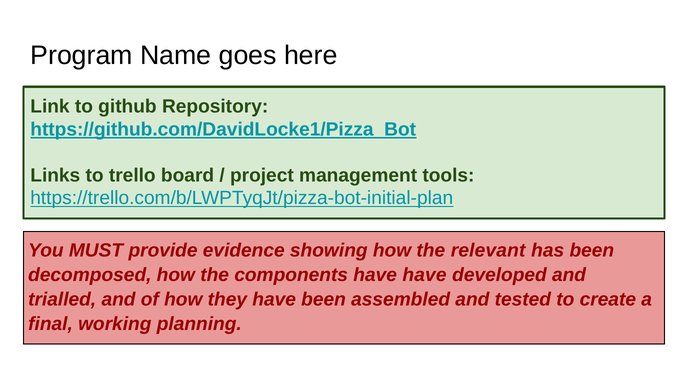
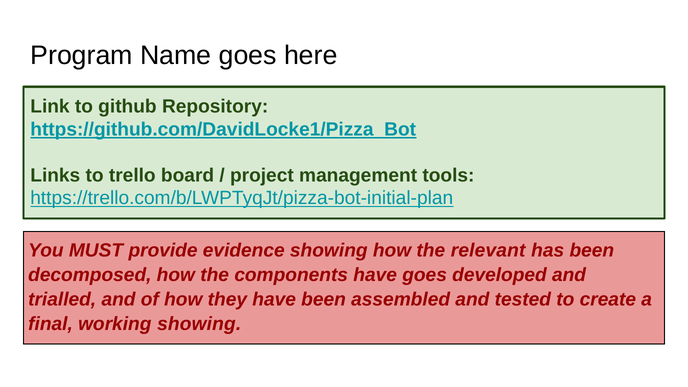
have have: have -> goes (425, 275)
working planning: planning -> showing (199, 324)
